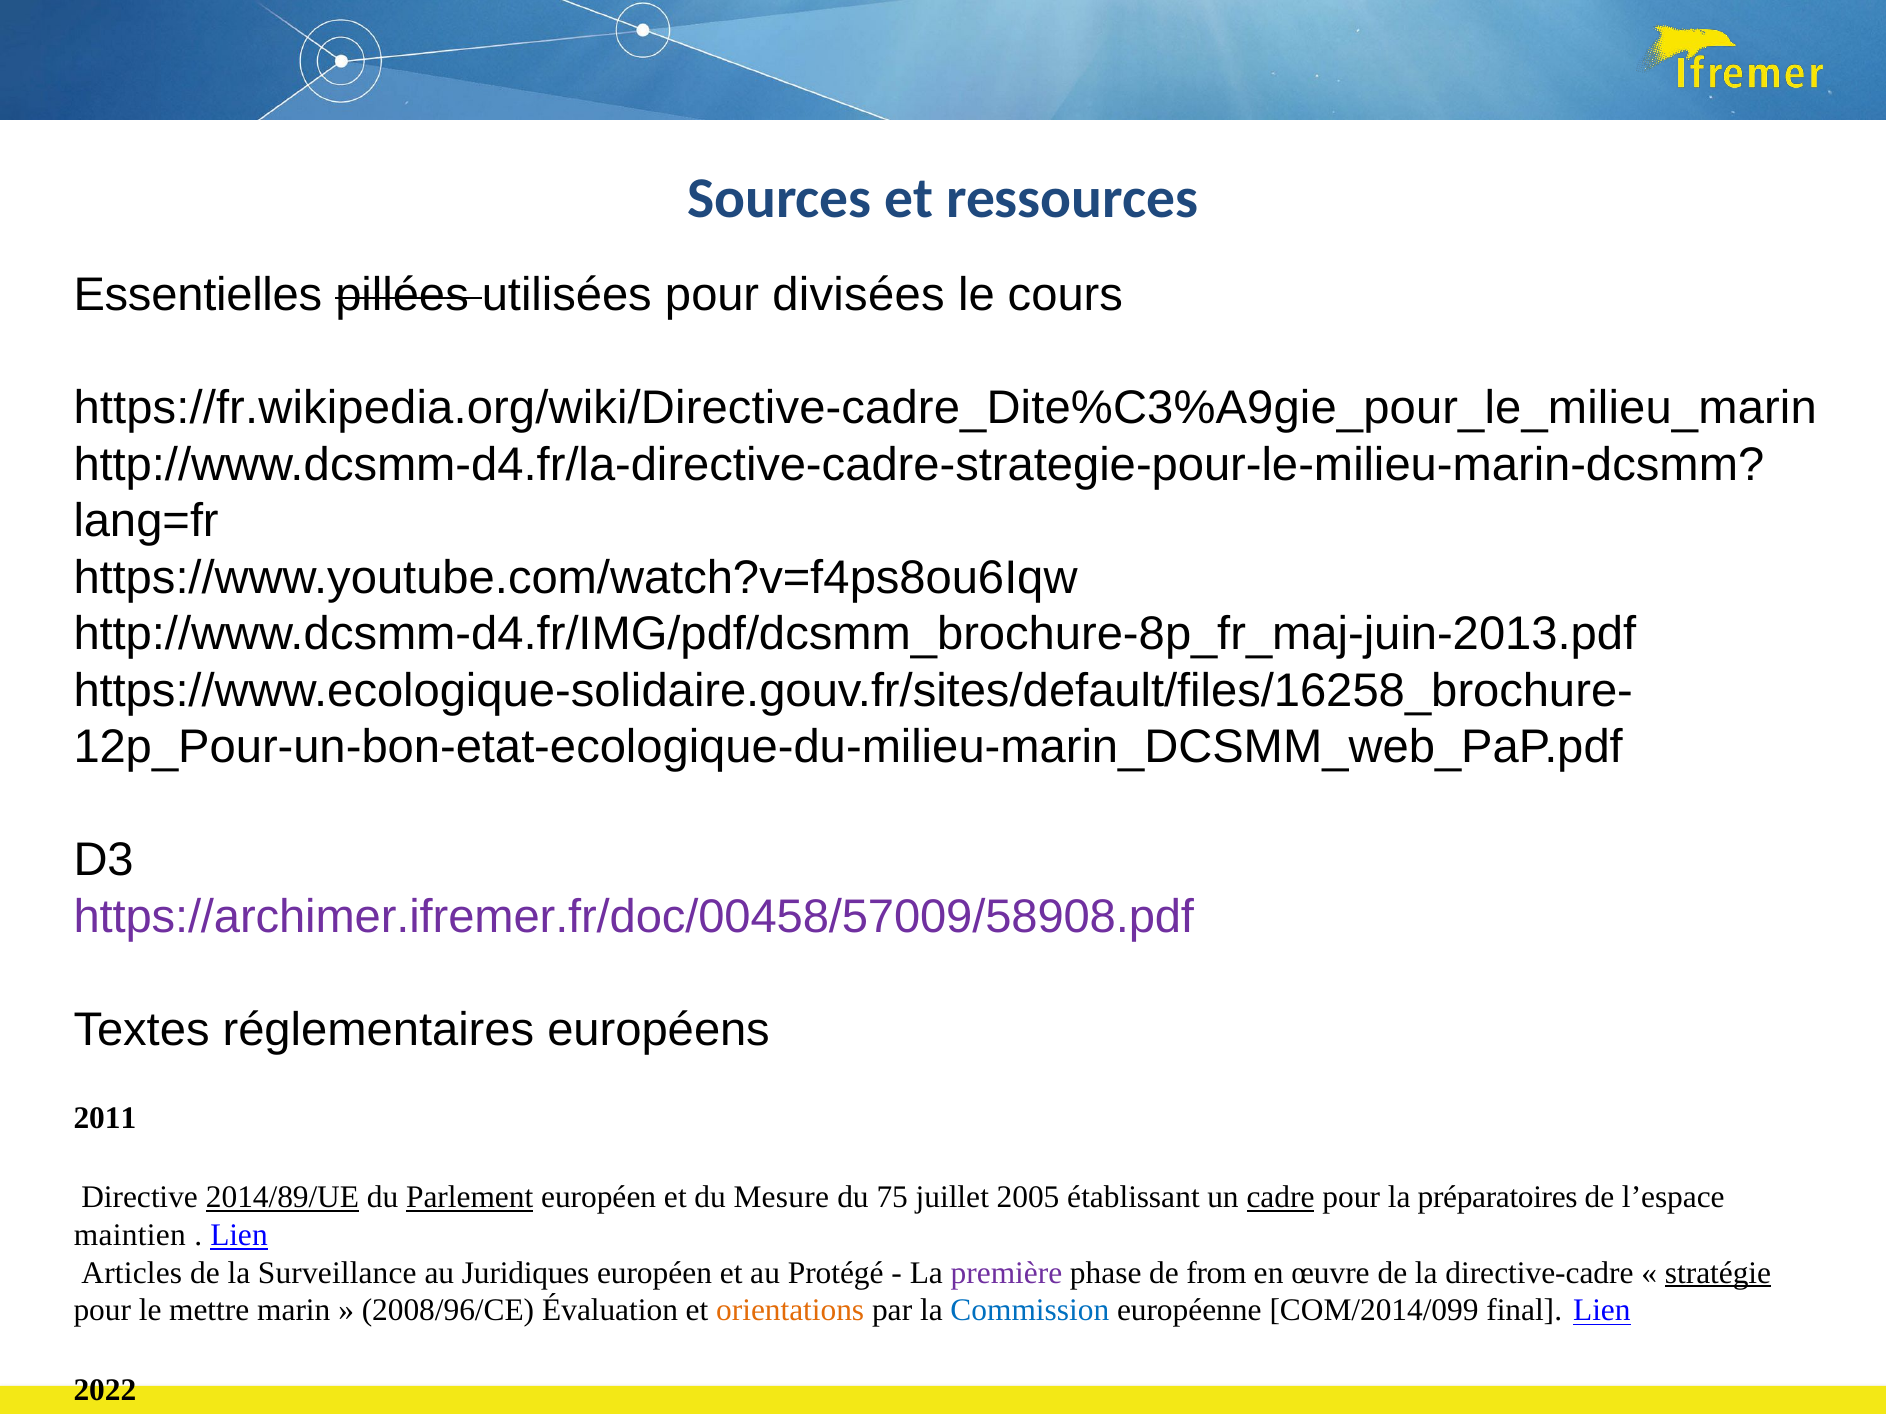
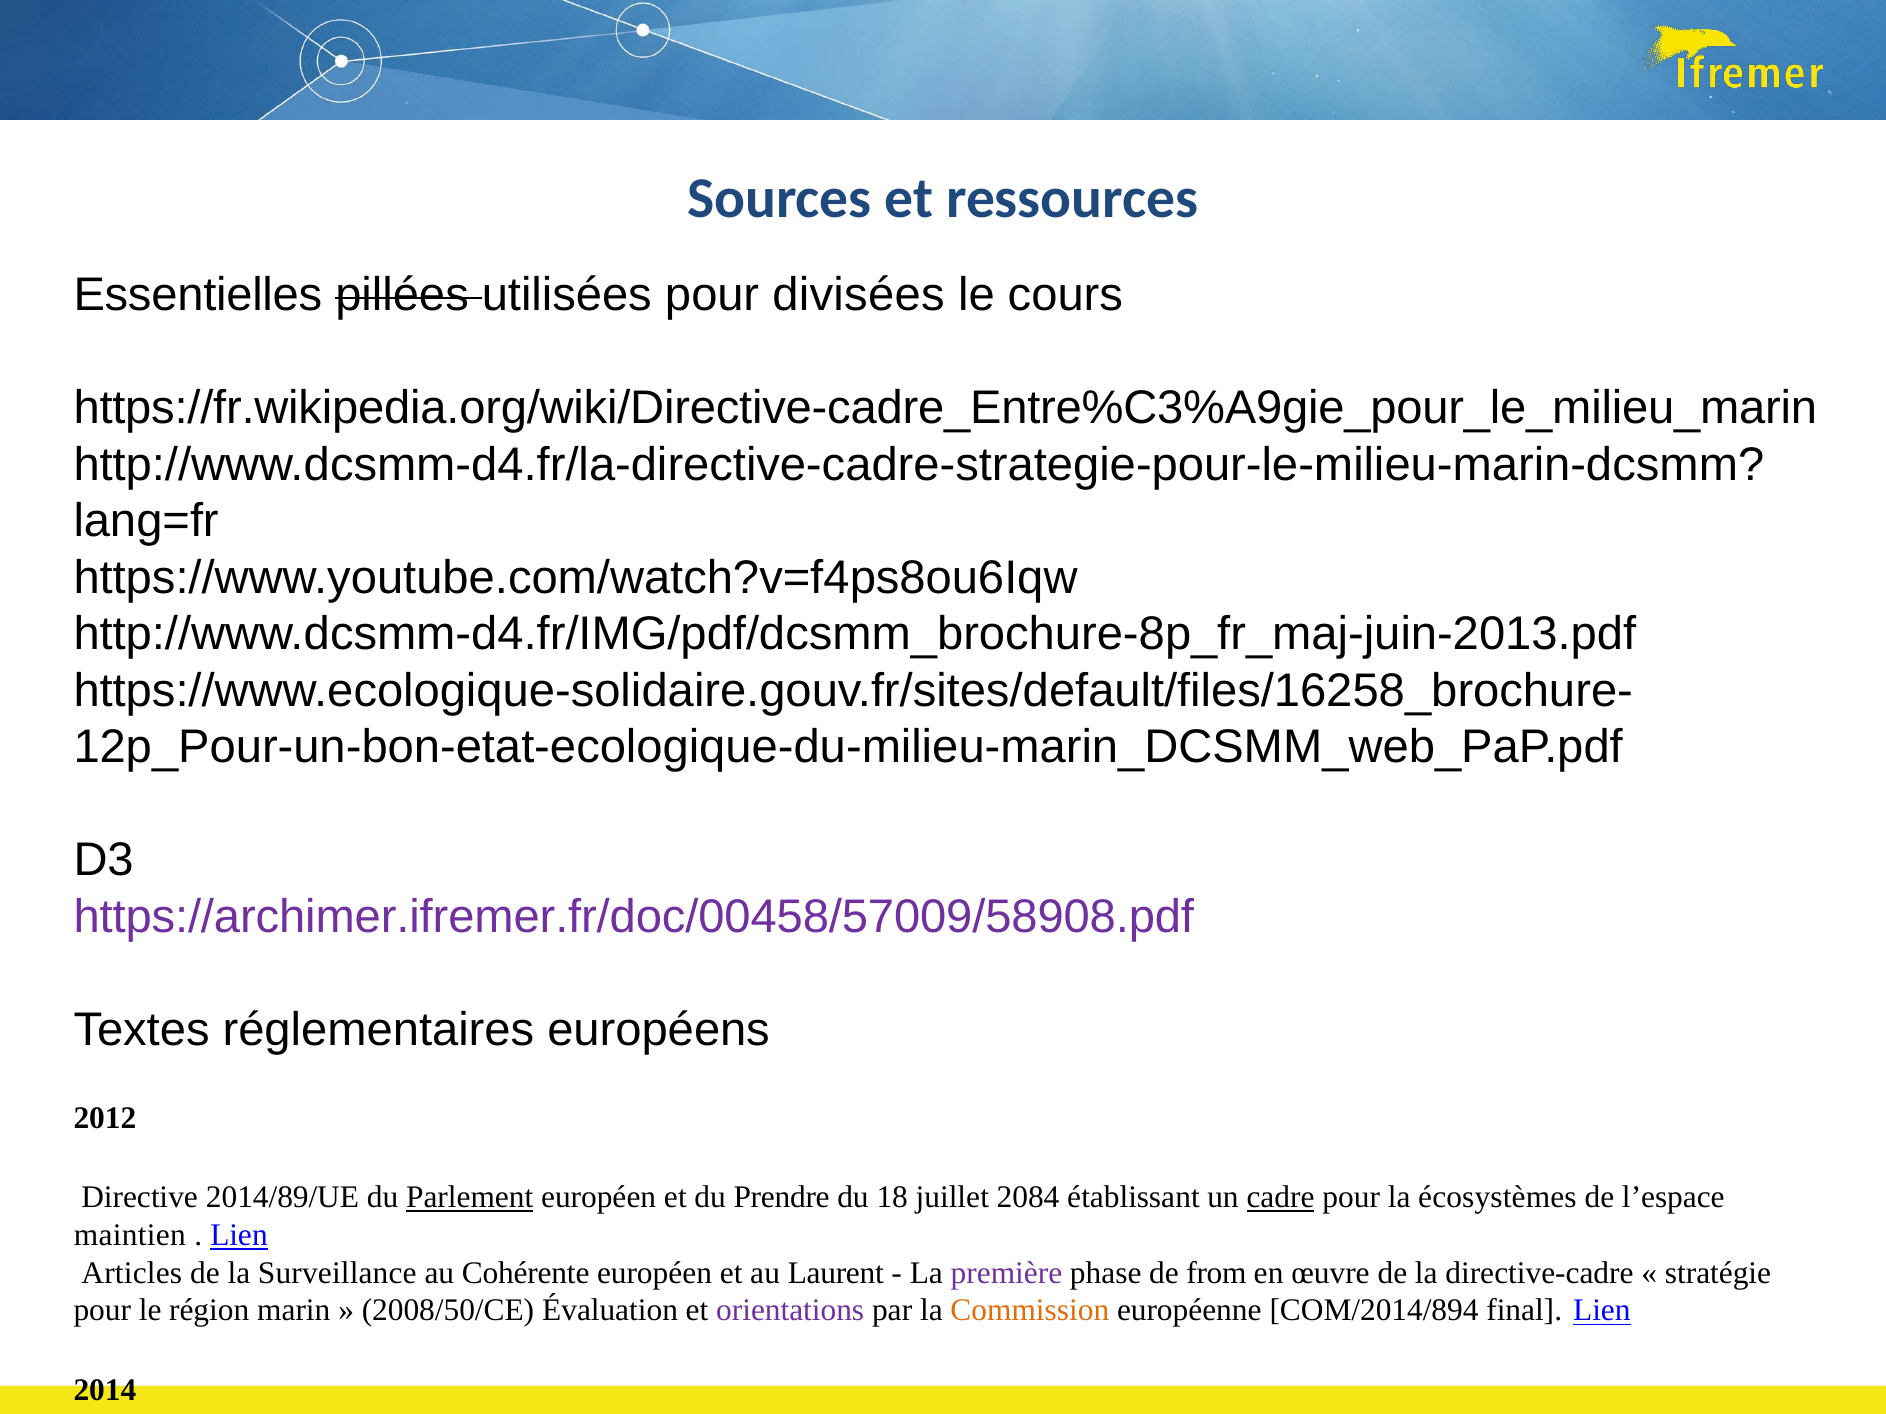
https://fr.wikipedia.org/wiki/Directive-cadre_Dite%C3%A9gie_pour_le_milieu_marin: https://fr.wikipedia.org/wiki/Directive-cadre_Dite%C3%A9gie_pour_le_milieu_marin -> https://fr.wikipedia.org/wiki/Directive-cadre_Entre%C3%A9gie_pour_le_milieu_marin (945, 408)
2011: 2011 -> 2012 (105, 1118)
2014/89/UE underline: present -> none (282, 1198)
Mesure: Mesure -> Prendre (782, 1198)
75: 75 -> 18 (892, 1198)
juillet 2005: 2005 -> 2084 (1028, 1198)
préparatoires: préparatoires -> écosystèmes (1497, 1198)
Juridiques: Juridiques -> Cohérente (526, 1273)
Protégé: Protégé -> Laurent (836, 1273)
stratégie underline: present -> none (1718, 1273)
mettre: mettre -> région (209, 1311)
2008/96/CE: 2008/96/CE -> 2008/50/CE (448, 1311)
orientations colour: orange -> purple (790, 1311)
Commission colour: blue -> orange (1030, 1311)
COM/2014/099: COM/2014/099 -> COM/2014/894 (1374, 1311)
2022: 2022 -> 2014 (105, 1390)
